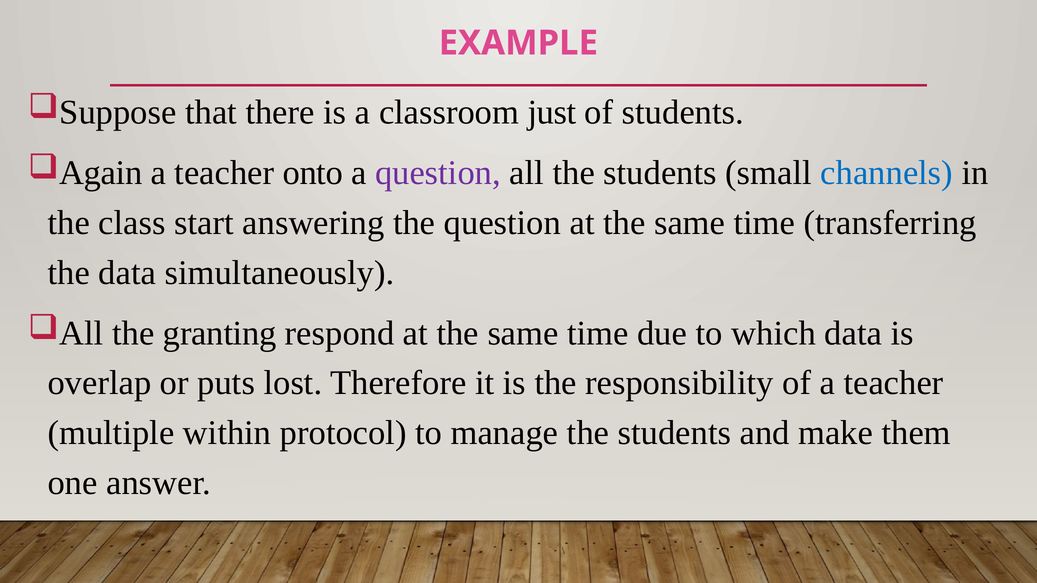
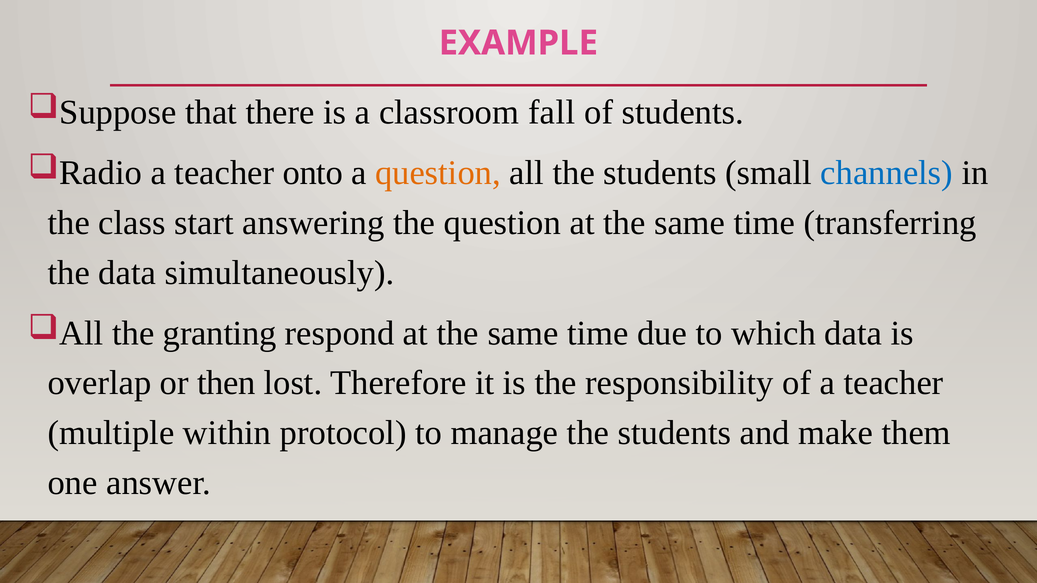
just: just -> fall (552, 113)
Again: Again -> Radio (101, 173)
question colour: purple -> orange (438, 173)
puts: puts -> then (226, 383)
